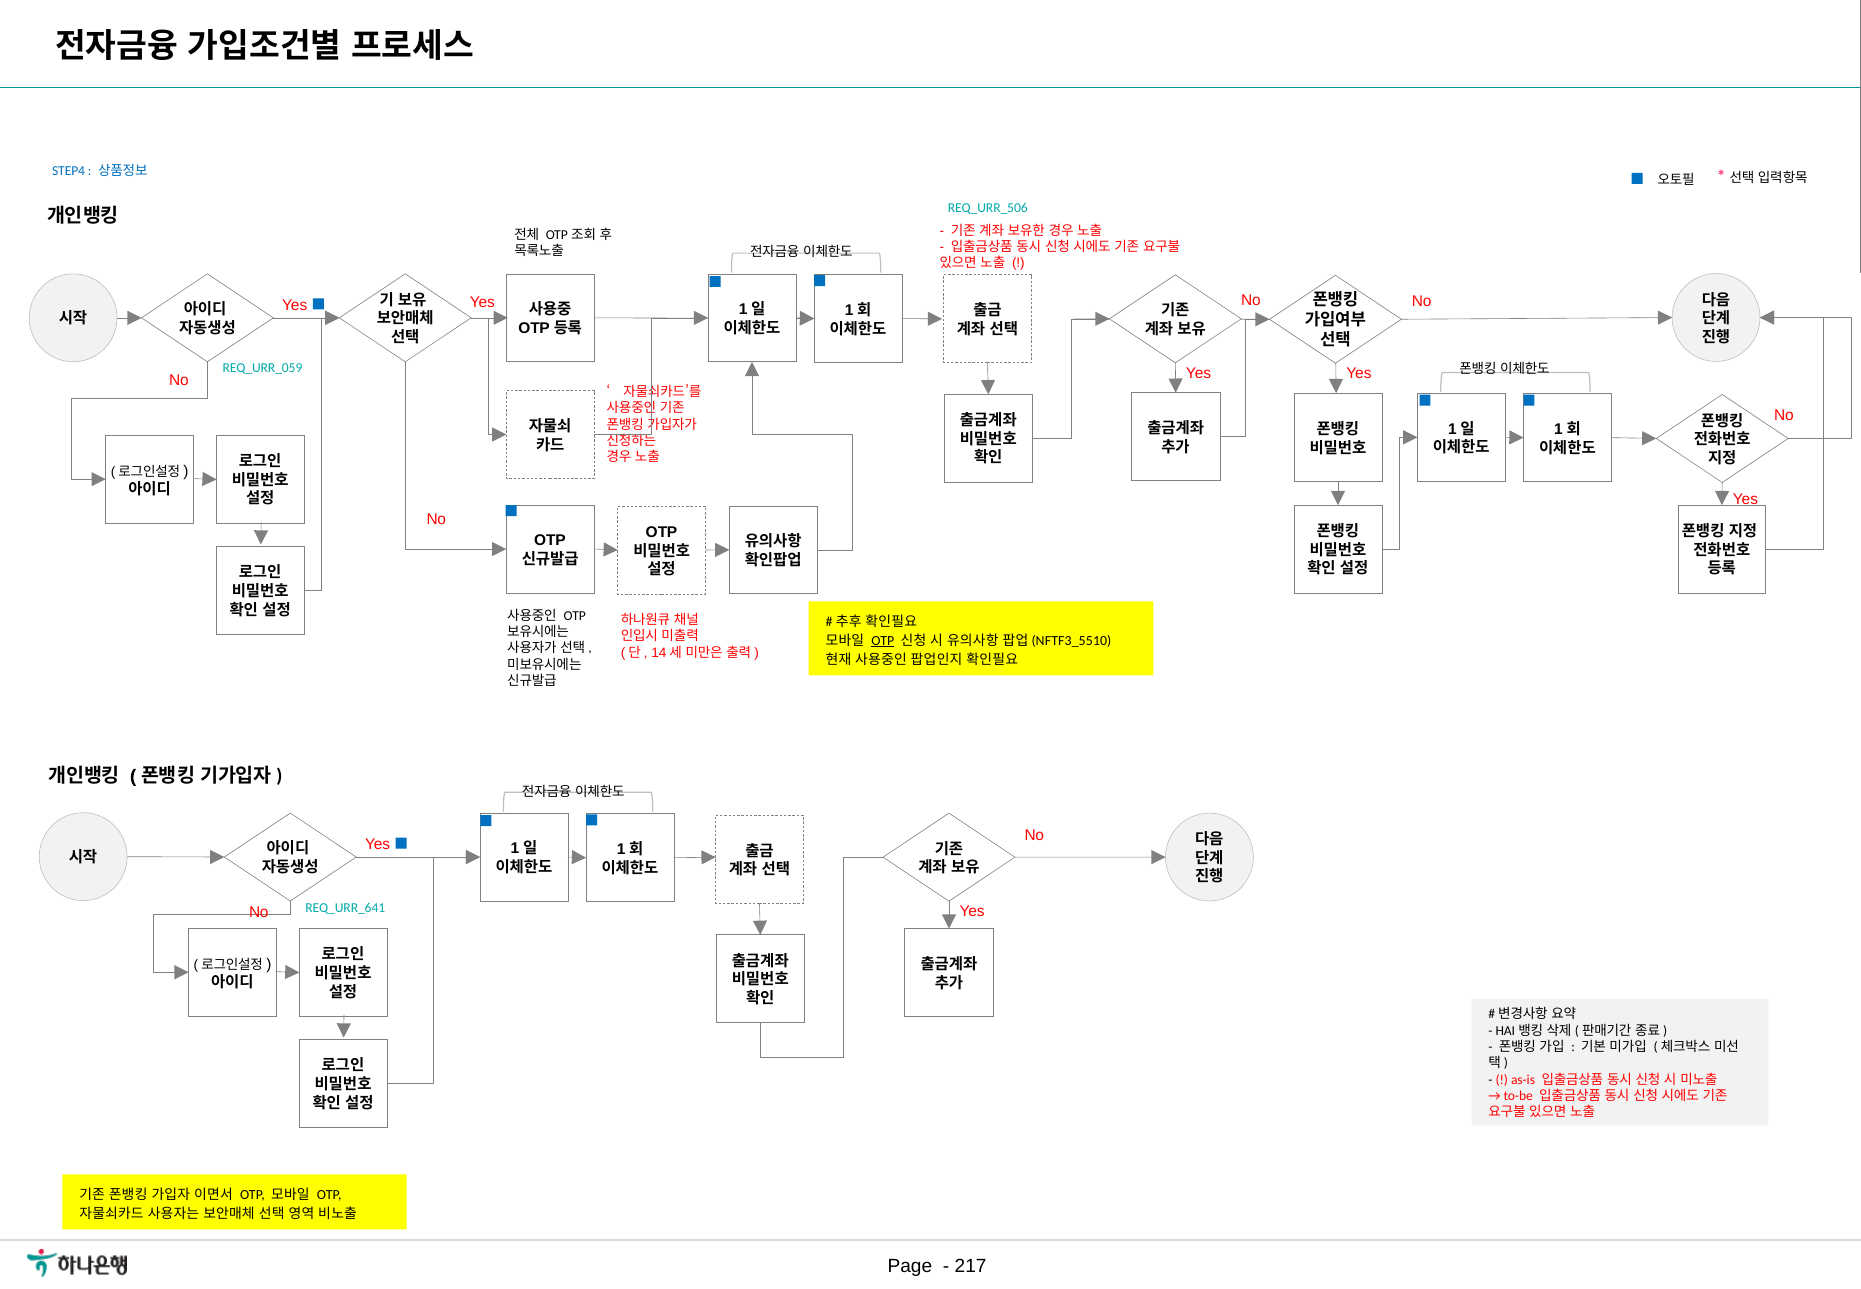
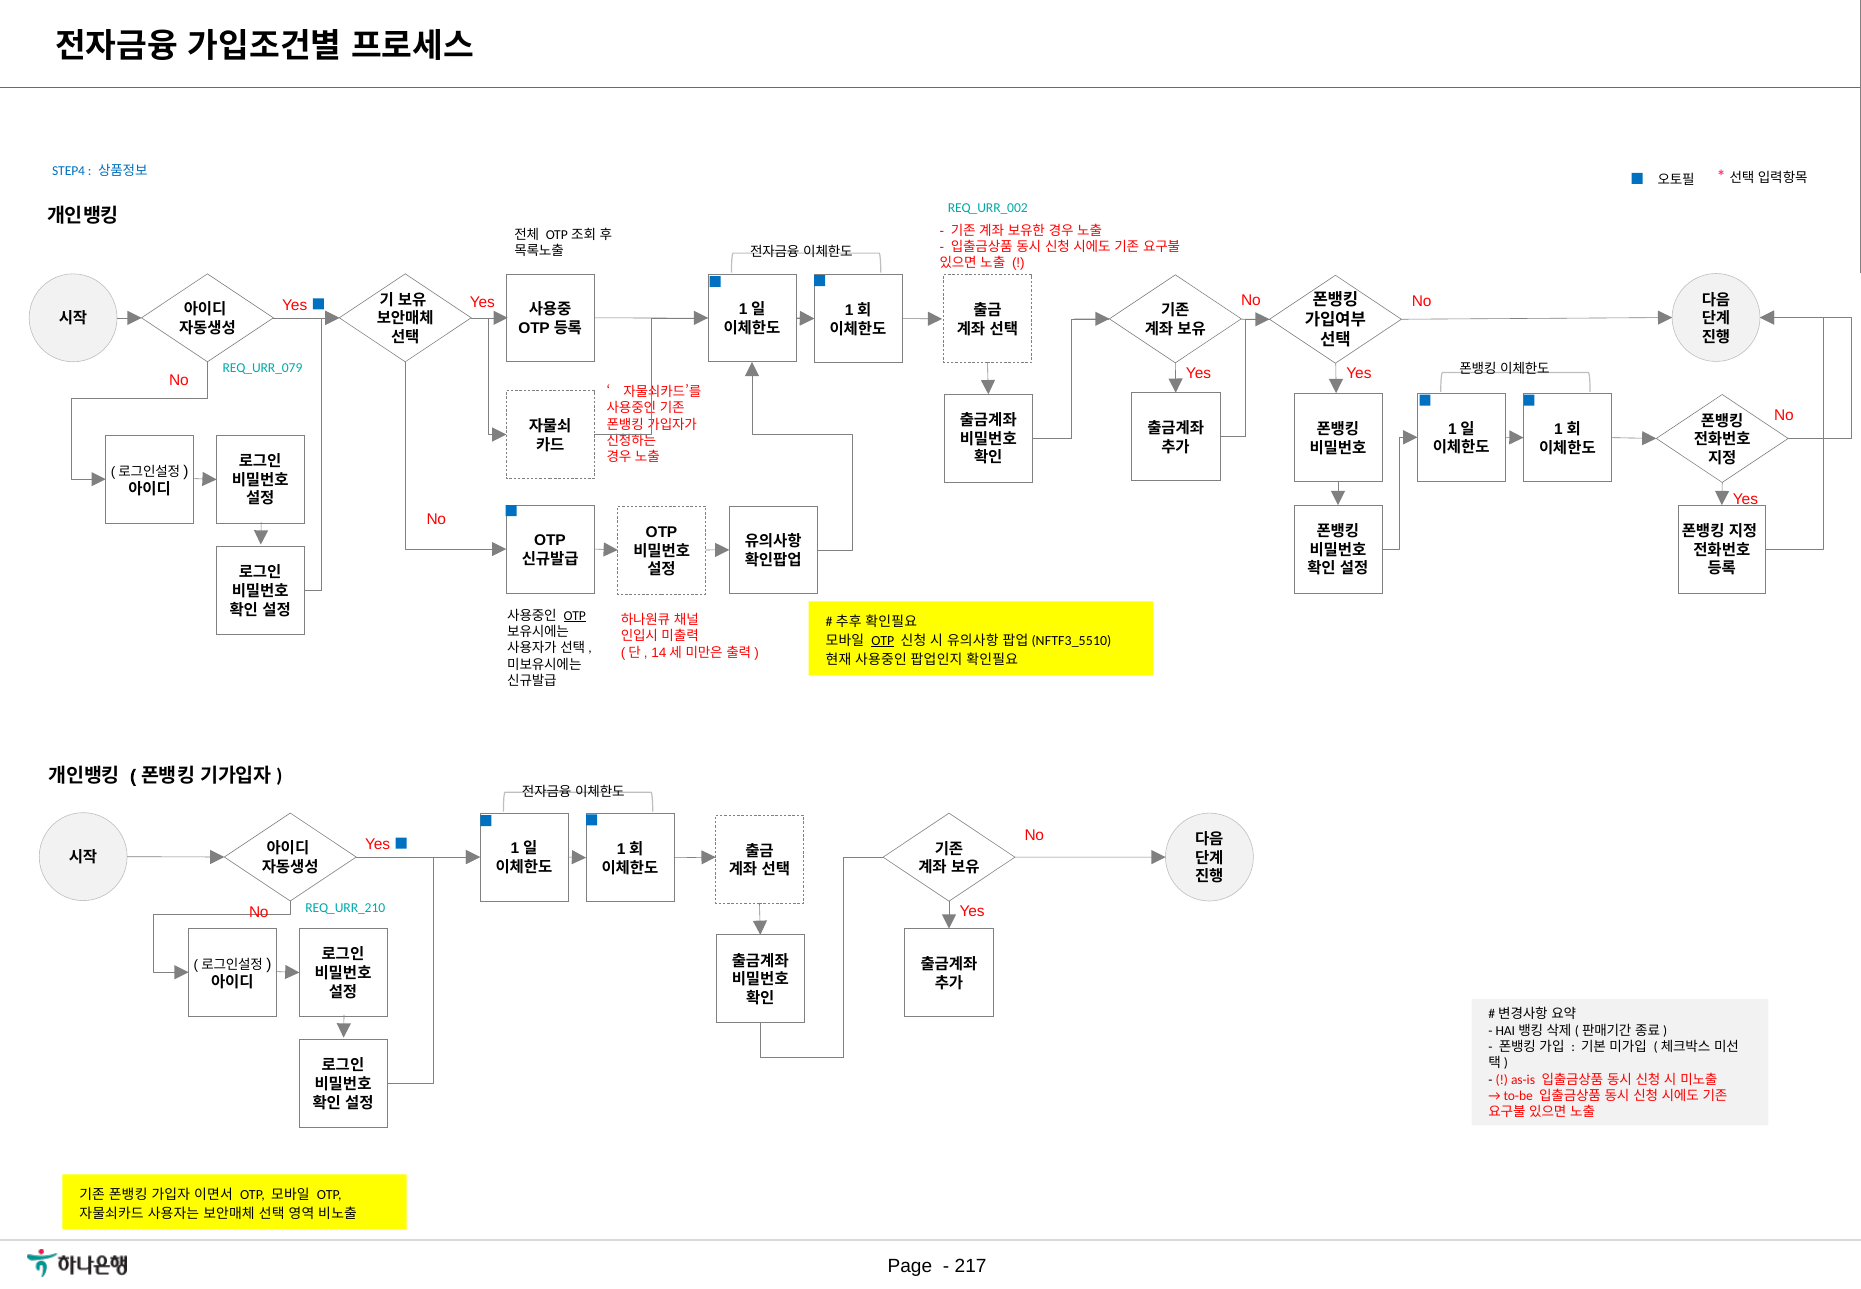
REQ_URR_506: REQ_URR_506 -> REQ_URR_002 (988, 208)
REQ_URR_059: REQ_URR_059 -> REQ_URR_079 (262, 368)
OTP underline: none -> present (575, 615)
REQ_URR_641: REQ_URR_641 -> REQ_URR_210 (345, 907)
